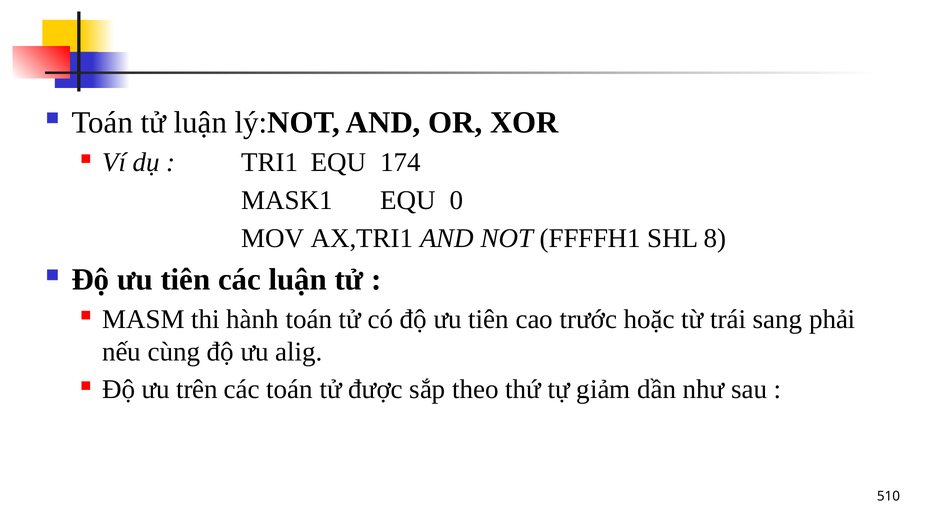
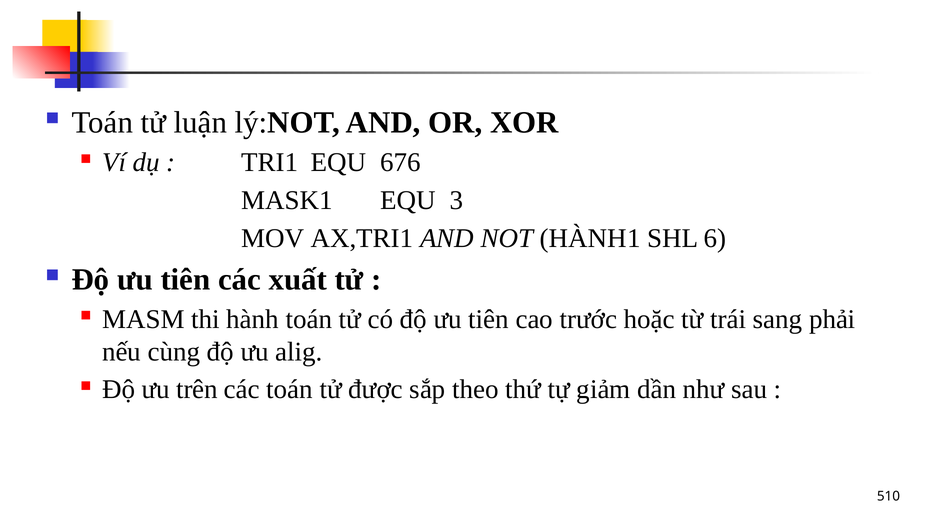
174: 174 -> 676 (400, 163)
0: 0 -> 3 (456, 200)
FFFFH1: FFFFH1 -> HÀNH1 (590, 238)
8: 8 -> 6 (715, 238)
các luận: luận -> xuất (298, 280)
